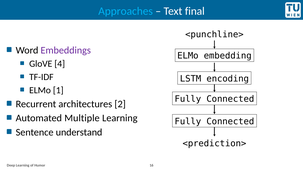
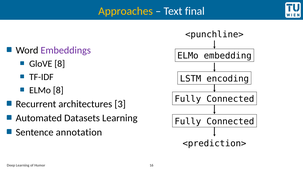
Approaches colour: light blue -> yellow (126, 11)
GloVE 4: 4 -> 8 (60, 64)
ELMo 1: 1 -> 8 (58, 90)
2: 2 -> 3 (120, 104)
Multiple: Multiple -> Datasets (82, 118)
understand: understand -> annotation (79, 133)
